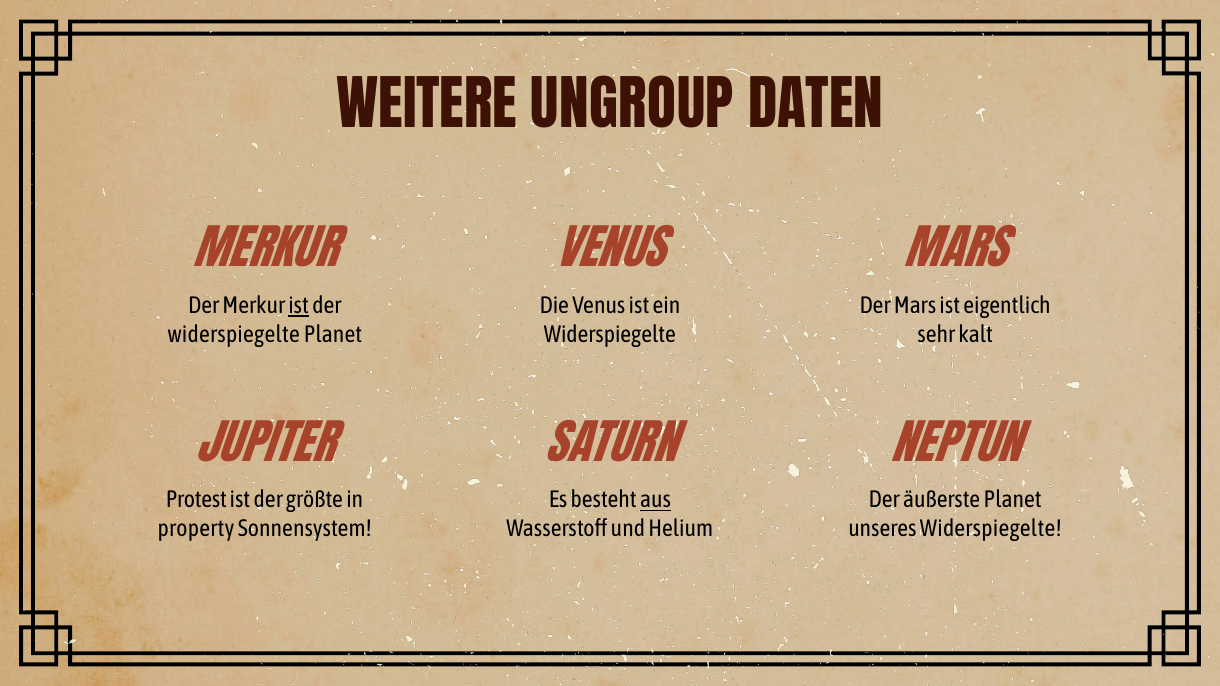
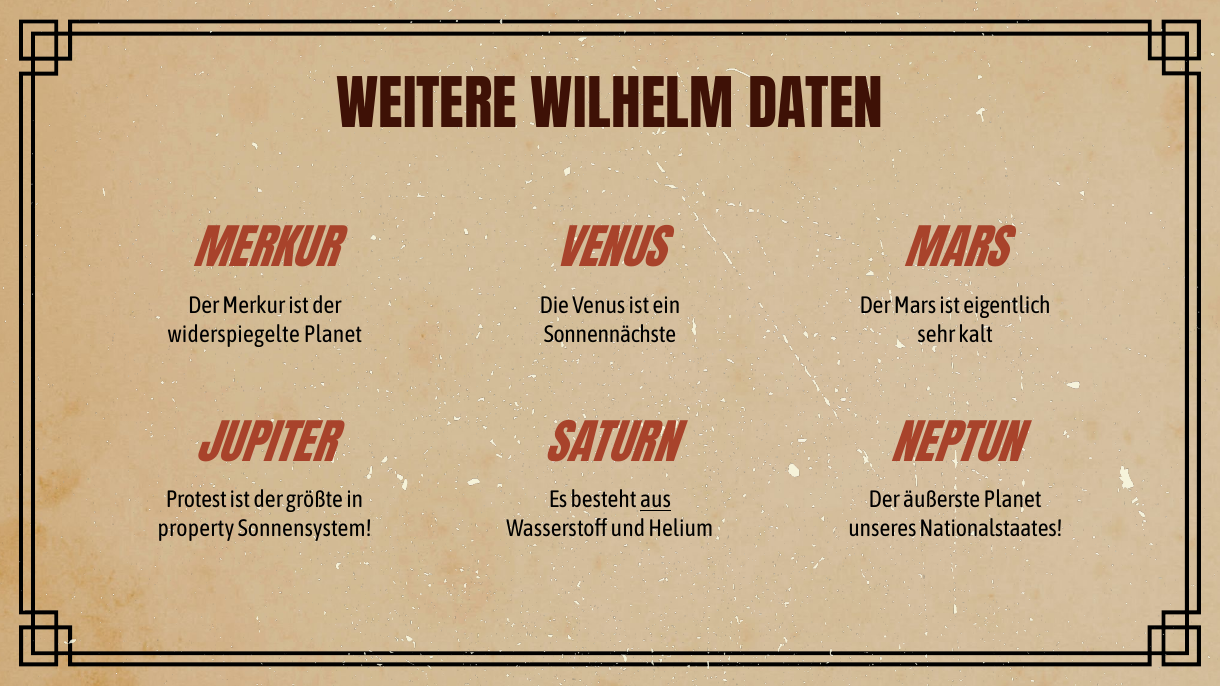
UNGROUP: UNGROUP -> WILHELM (632, 108)
ist underline: present -> none (299, 306)
Widerspiegelte: Widerspiegelte -> Sonnennächste (610, 334)
unseres Widerspiegelte: Widerspiegelte -> Nationalstaates (991, 529)
